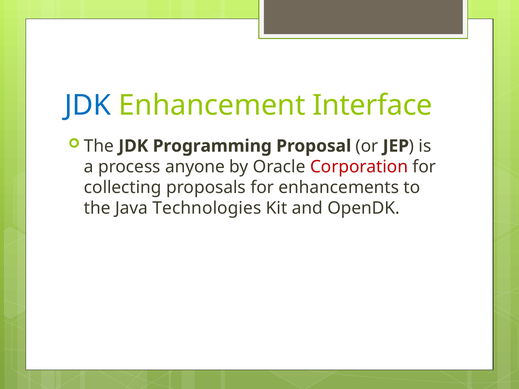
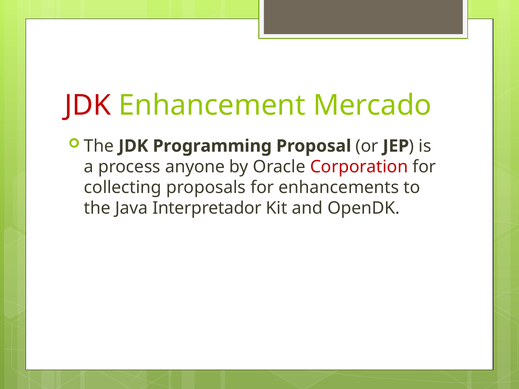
JDK colour: blue -> red (88, 105)
Interface: Interface -> Mercado (372, 105)
Technologies: Technologies -> Interpretador (207, 208)
